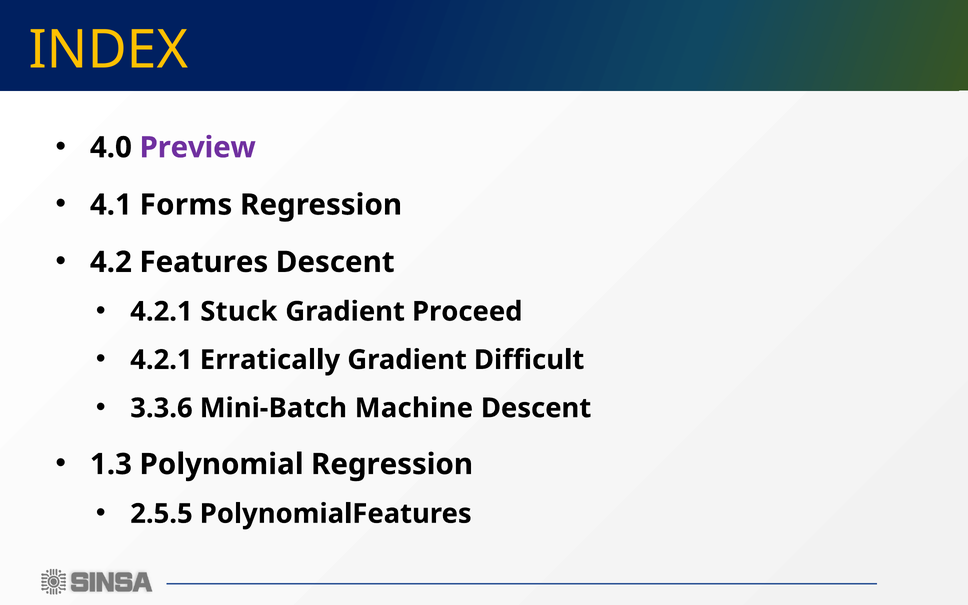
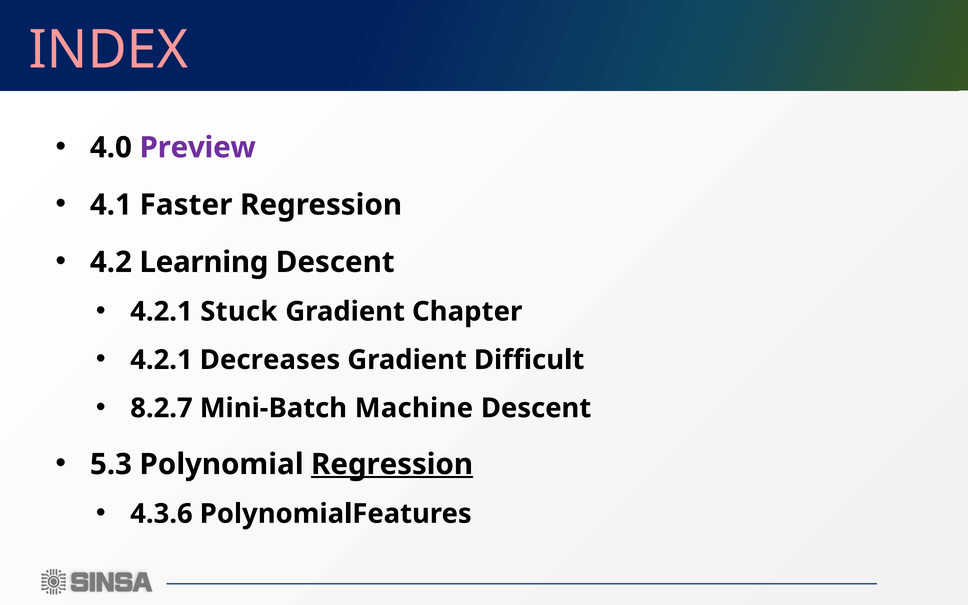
INDEX colour: yellow -> pink (109, 50)
Forms: Forms -> Faster (186, 205)
Features: Features -> Learning (204, 262)
Proceed: Proceed -> Chapter (467, 312)
Erratically: Erratically -> Decreases (270, 360)
3.3.6: 3.3.6 -> 8.2.7 (161, 408)
1.3: 1.3 -> 5.3 (111, 464)
Regression underline: none -> present (392, 464)
2.5.5: 2.5.5 -> 4.3.6 (161, 514)
